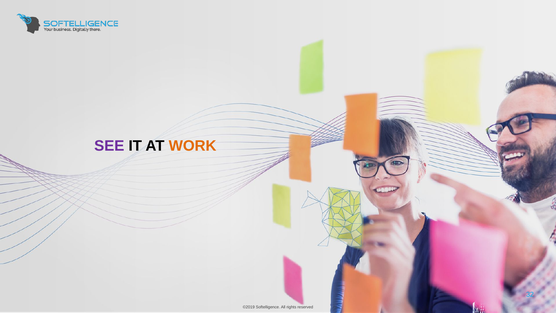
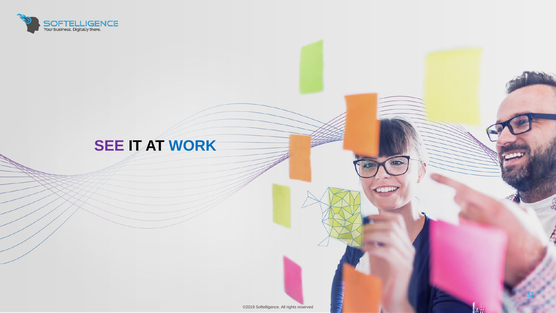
WORK colour: orange -> blue (193, 146)
